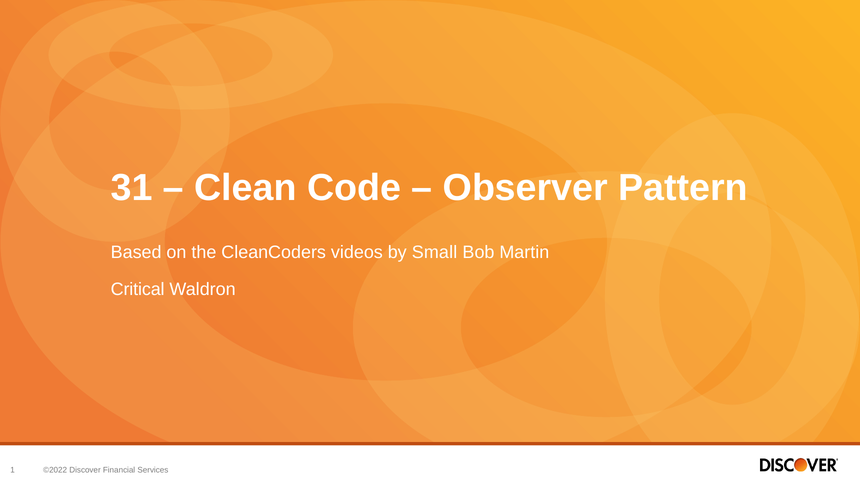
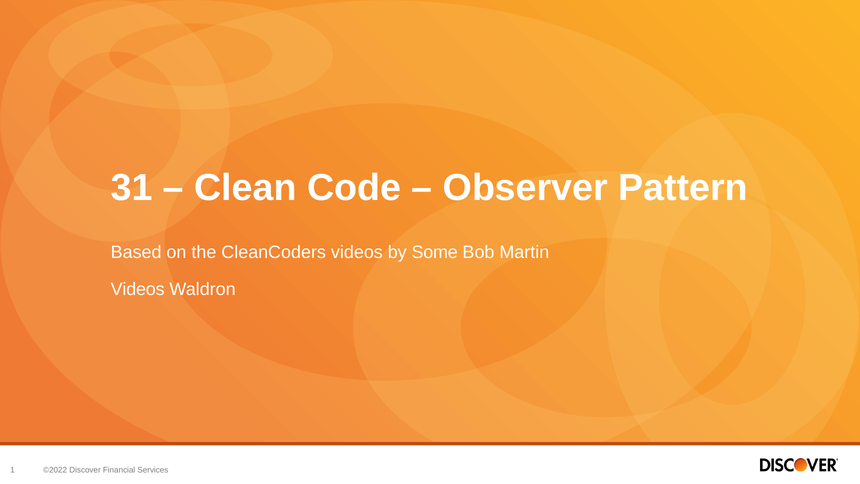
Small: Small -> Some (435, 252)
Critical: Critical -> Videos (138, 289)
